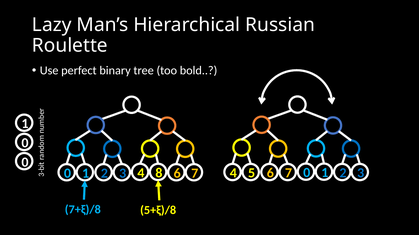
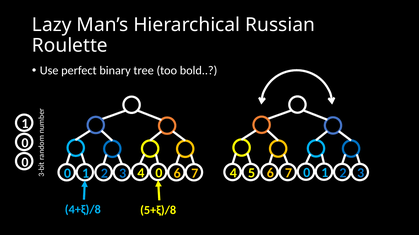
4 8: 8 -> 0 (159, 173)
7+ξ)/8: 7+ξ)/8 -> 4+ξ)/8 (83, 210)
